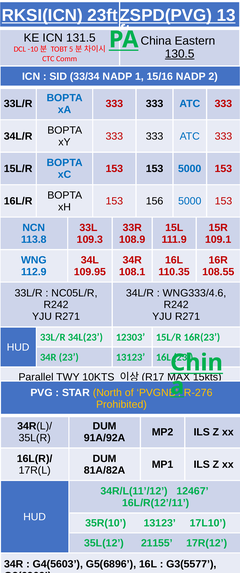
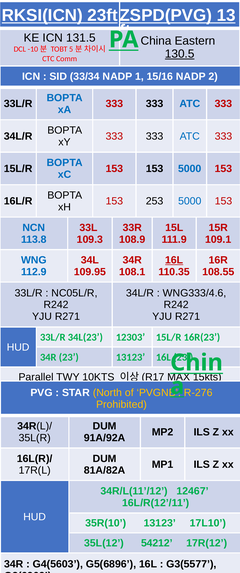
156: 156 -> 253 (155, 202)
16L underline: none -> present (174, 261)
21155: 21155 -> 54212 (157, 544)
